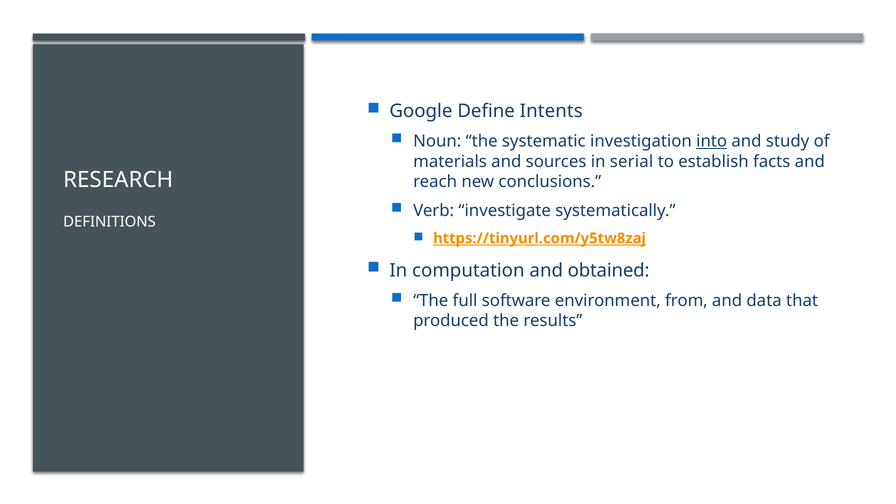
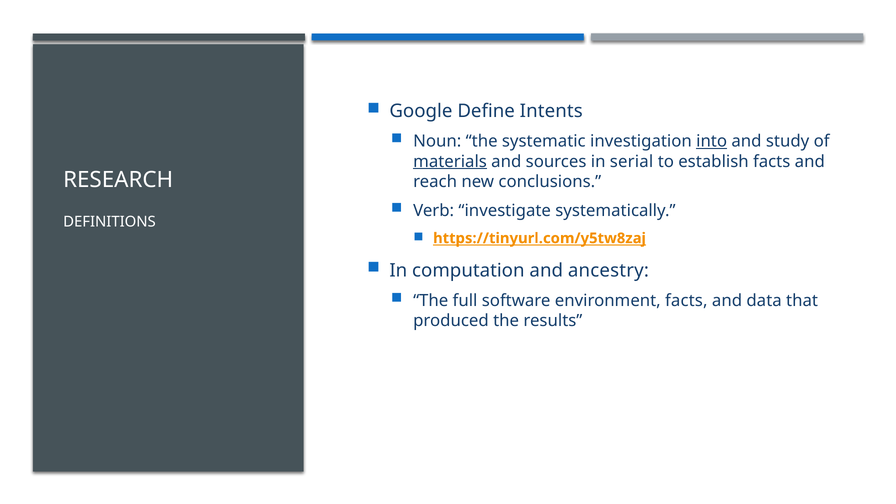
materials underline: none -> present (450, 162)
obtained: obtained -> ancestry (608, 270)
environment from: from -> facts (686, 301)
